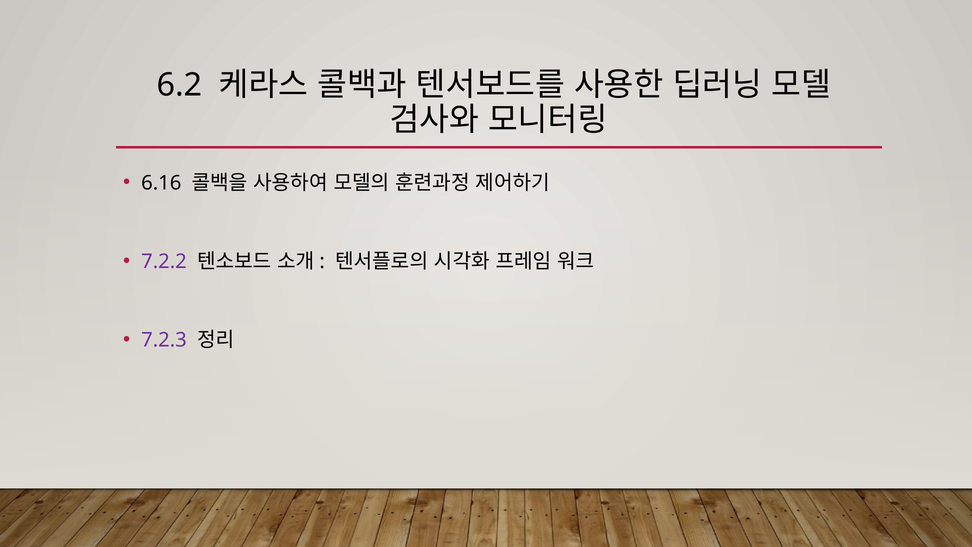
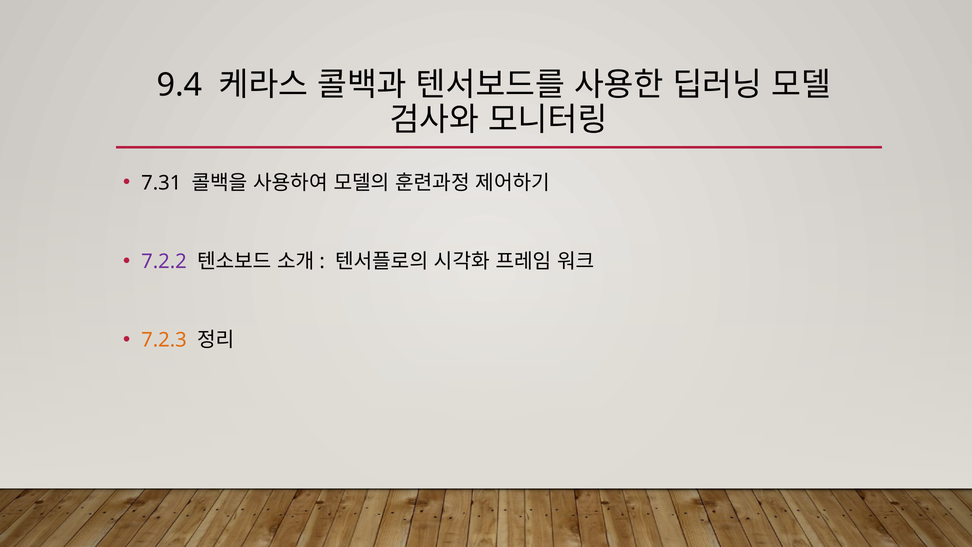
6.2: 6.2 -> 9.4 (180, 85)
6.16: 6.16 -> 7.31 (161, 183)
7.2.3 colour: purple -> orange (164, 340)
